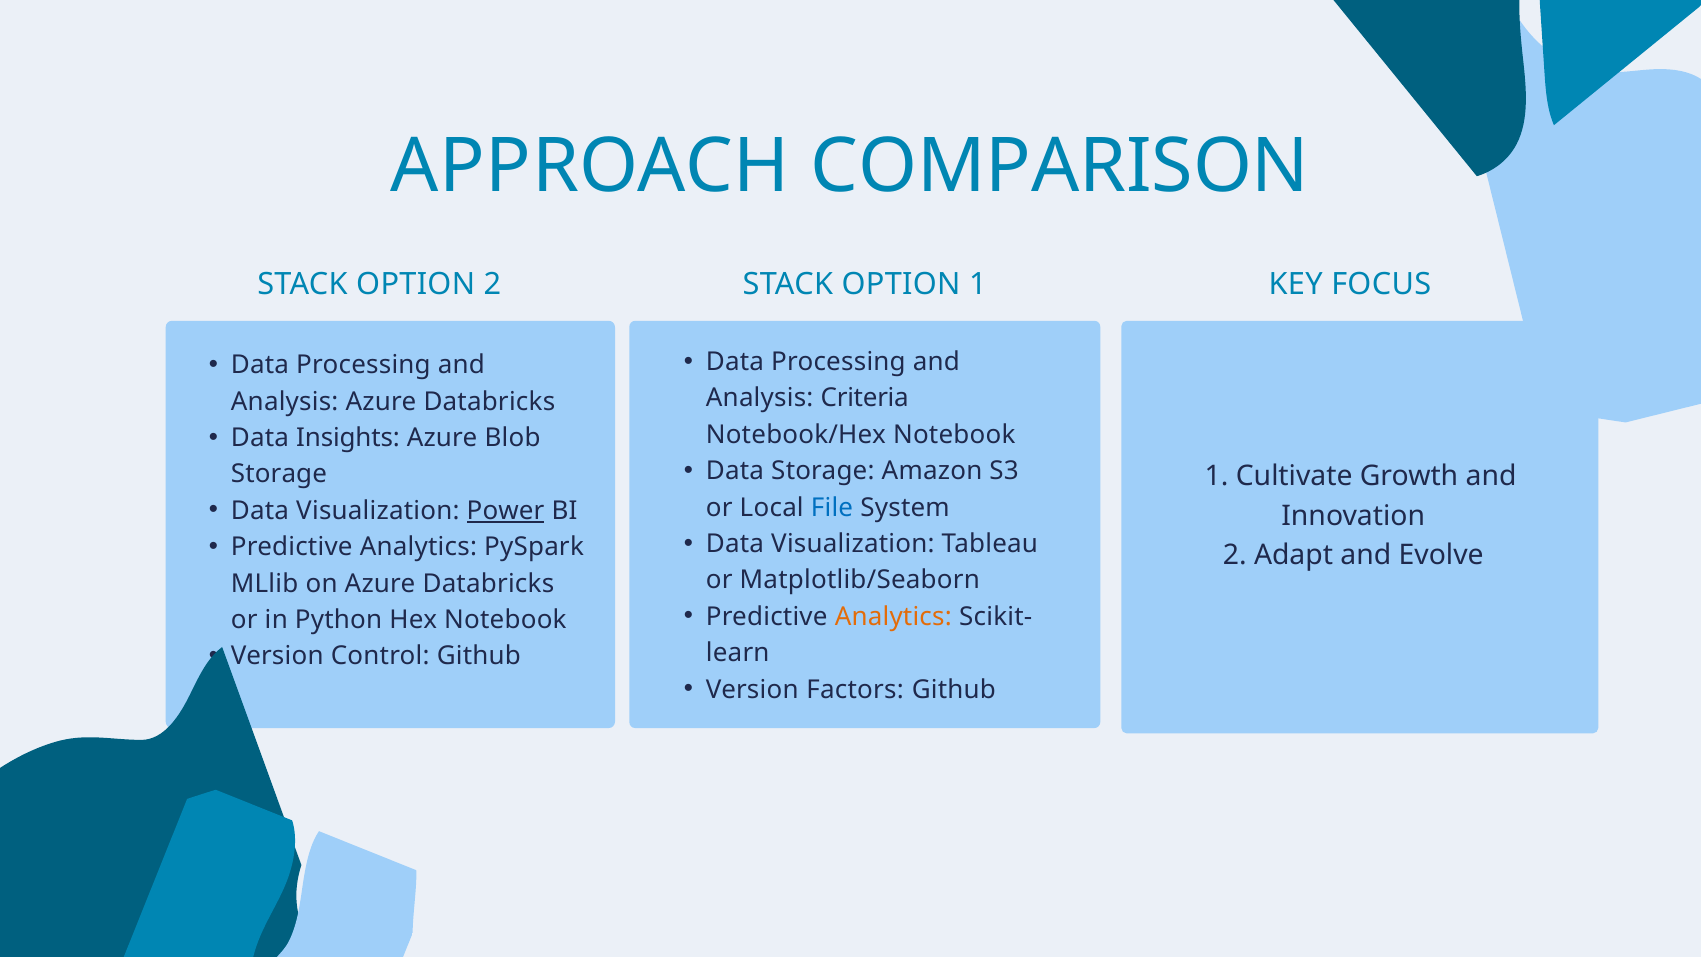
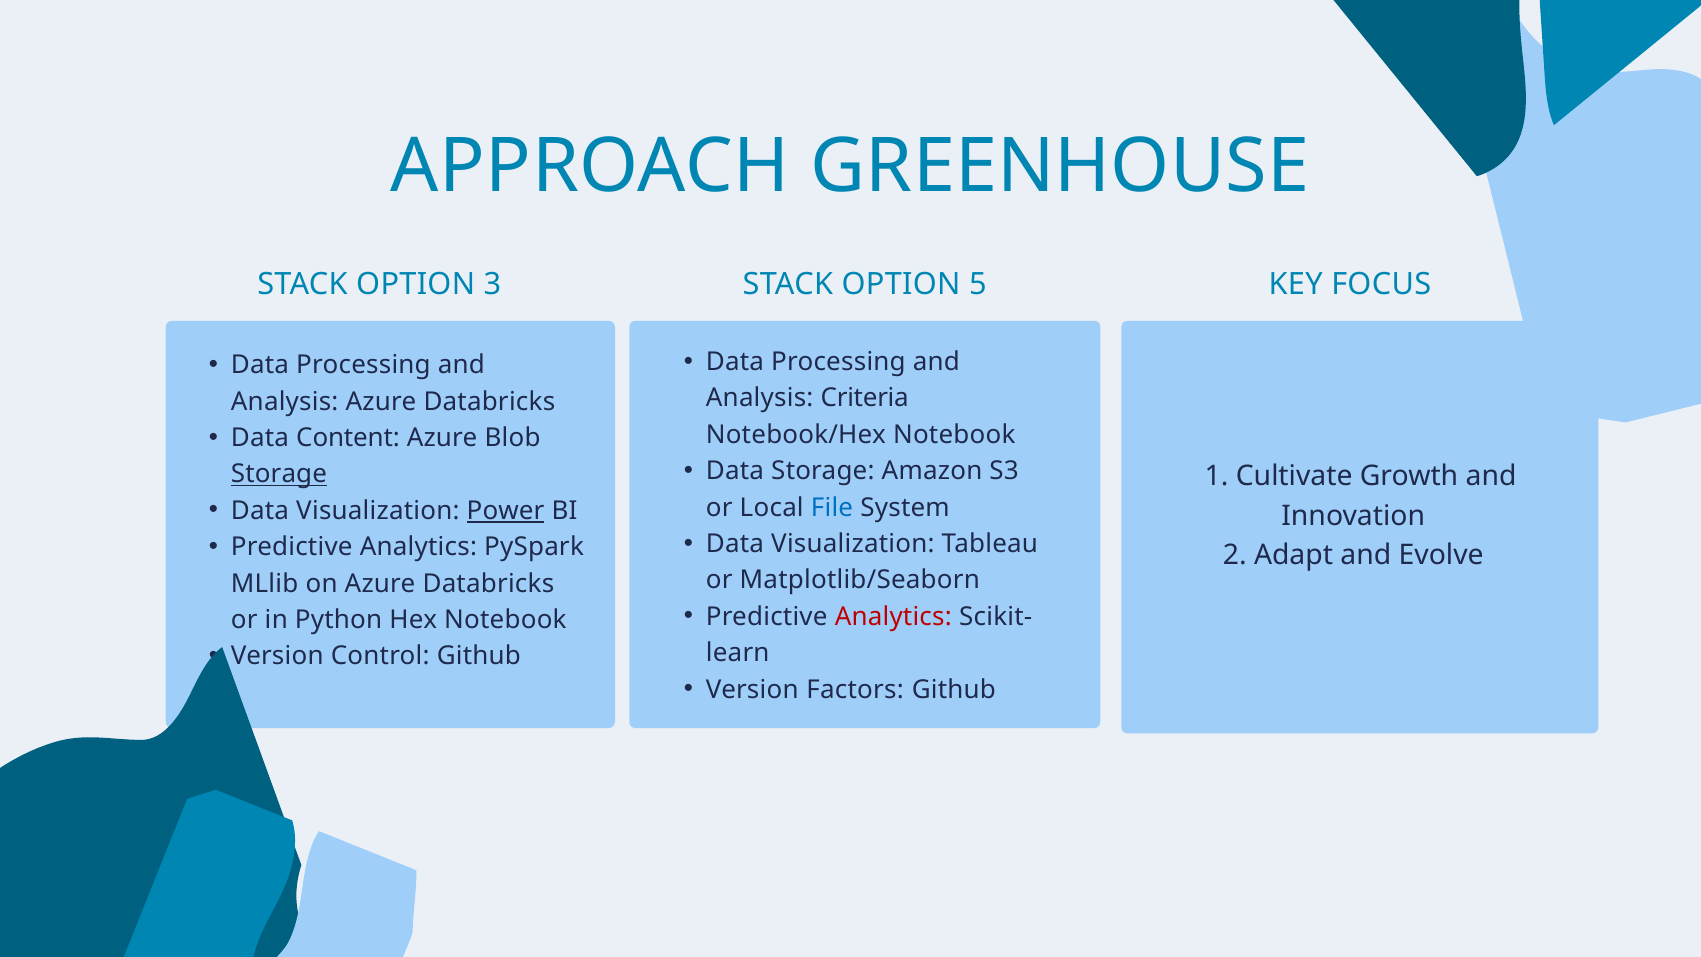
COMPARISON: COMPARISON -> GREENHOUSE (1060, 167)
OPTION 2: 2 -> 3 (492, 284)
OPTION 1: 1 -> 5 (978, 284)
Insights: Insights -> Content (348, 438)
Storage underline: none -> present (279, 474)
Analytics colour: orange -> red (893, 617)
